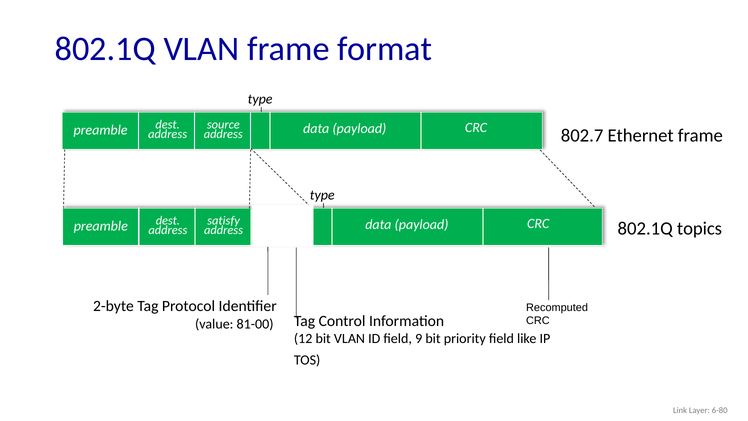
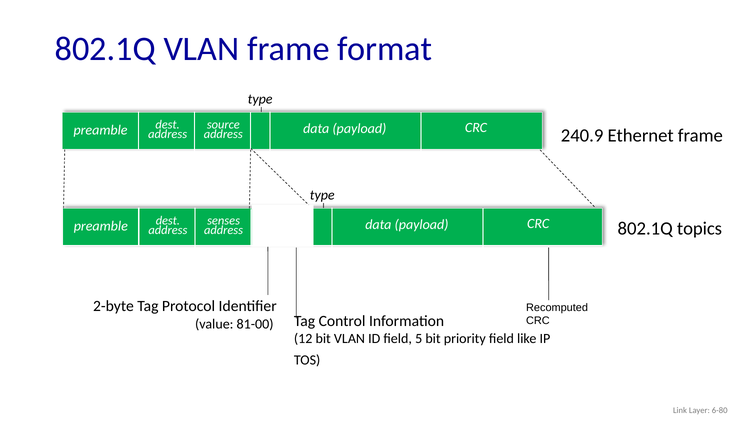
802.7: 802.7 -> 240.9 (582, 136)
satisfy: satisfy -> senses (224, 221)
9: 9 -> 5 (419, 339)
